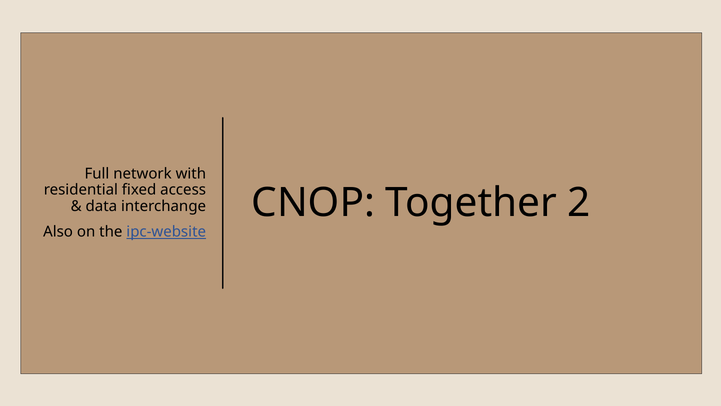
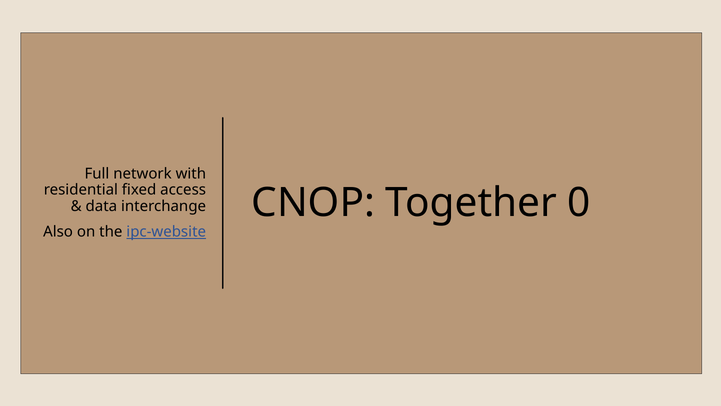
2: 2 -> 0 (579, 203)
